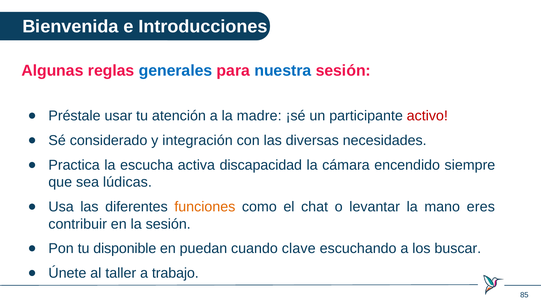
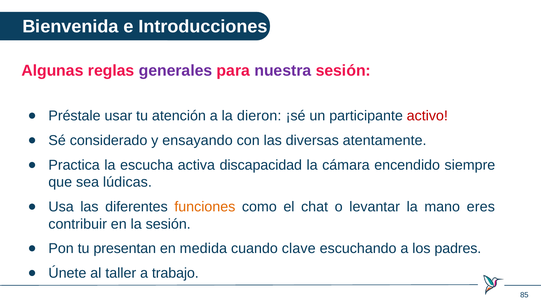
generales colour: blue -> purple (176, 71)
nuestra colour: blue -> purple (283, 71)
madre: madre -> dieron (259, 116)
integración: integración -> ensayando (197, 141)
necesidades: necesidades -> atentamente (385, 141)
disponible: disponible -> presentan (125, 249)
puedan: puedan -> medida (203, 249)
buscar: buscar -> padres (458, 249)
